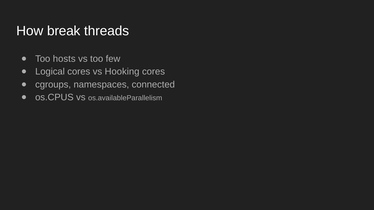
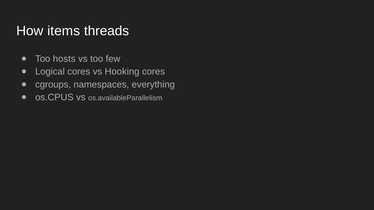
break: break -> items (64, 31)
connected: connected -> everything (153, 85)
